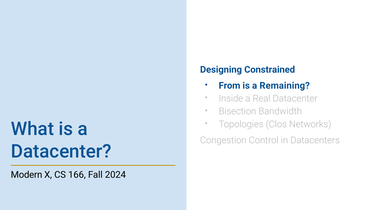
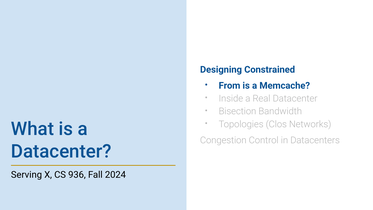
Remaining: Remaining -> Memcache (285, 85)
Modern: Modern -> Serving (26, 175)
166: 166 -> 936 (77, 175)
